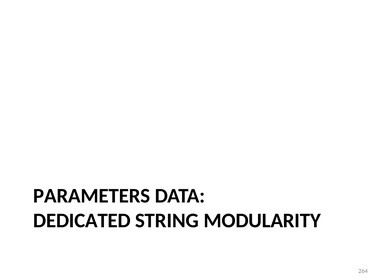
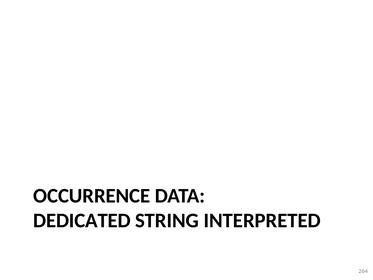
PARAMETERS: PARAMETERS -> OCCURRENCE (92, 196)
MODULARITY: MODULARITY -> INTERPRETED (262, 220)
